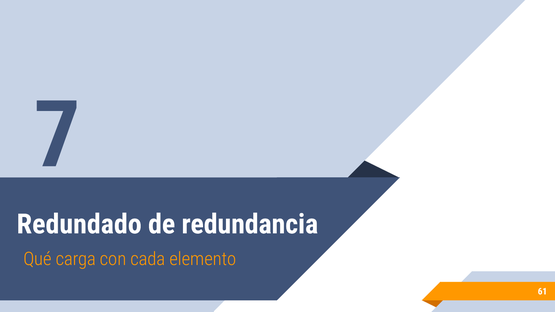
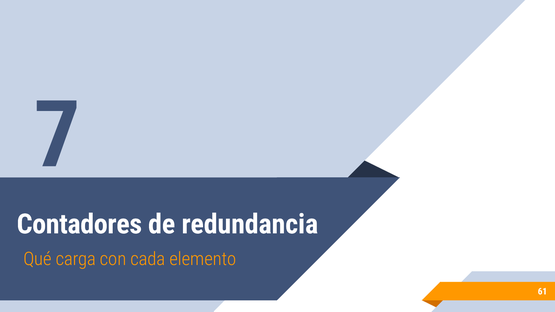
Redundado: Redundado -> Contadores (79, 224)
